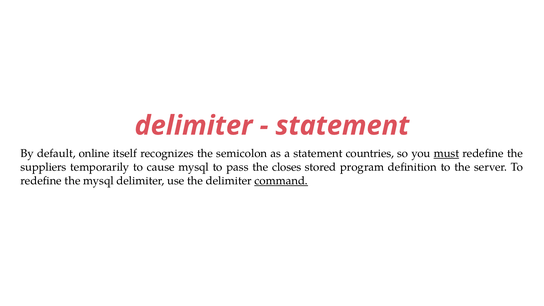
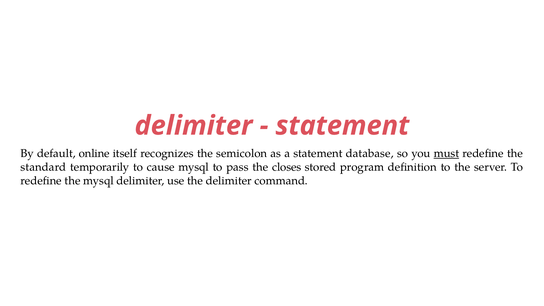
countries: countries -> database (370, 154)
suppliers: suppliers -> standard (43, 167)
command underline: present -> none (281, 181)
